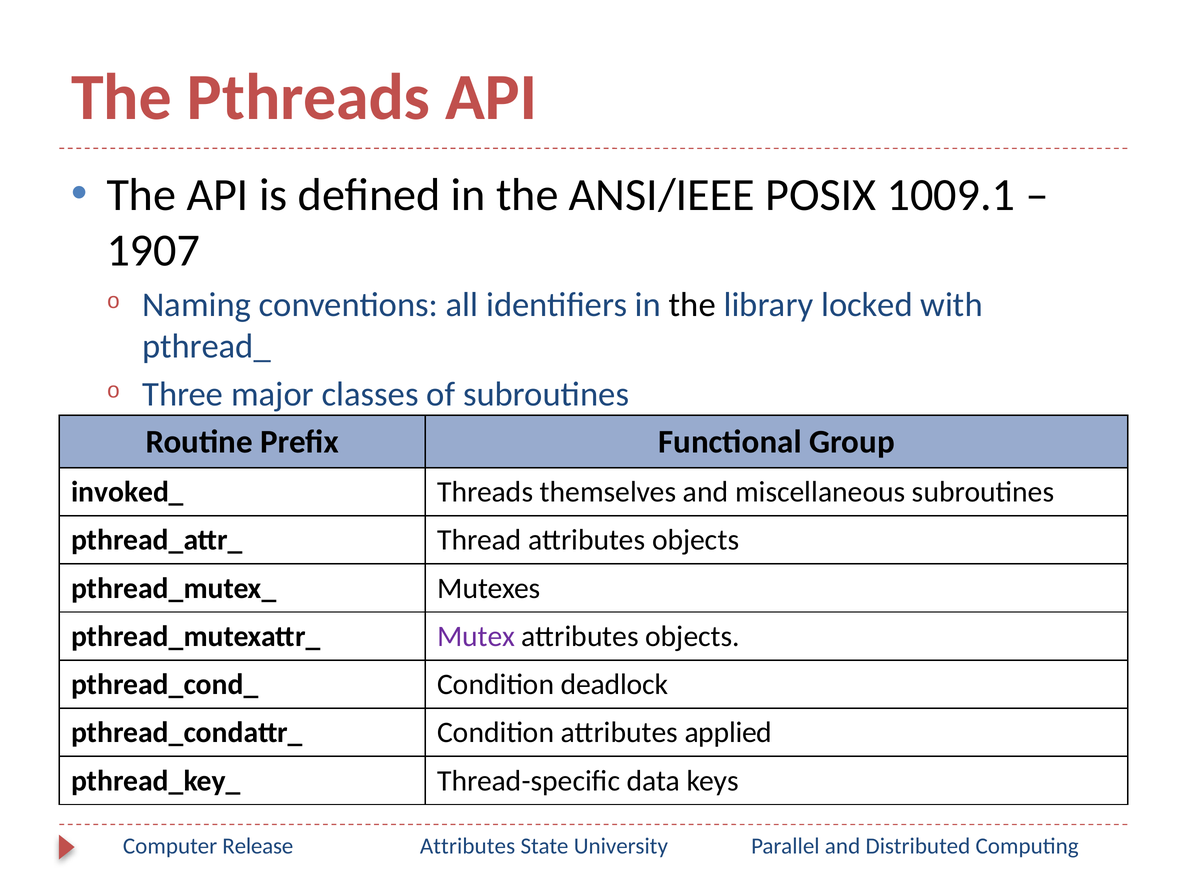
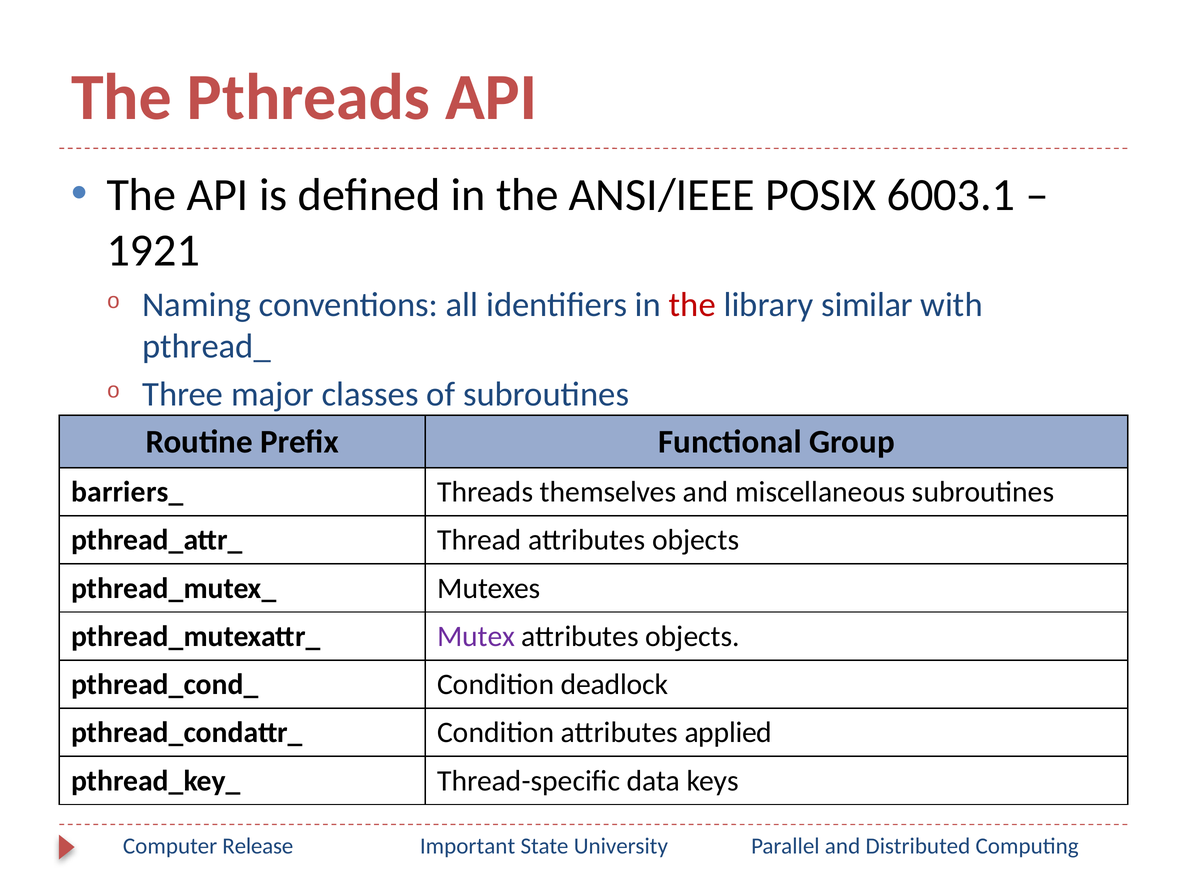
1009.1: 1009.1 -> 6003.1 (951, 195)
1907: 1907 -> 1921 (153, 250)
the colour: black -> red (692, 305)
locked: locked -> similar (867, 305)
invoked_: invoked_ -> barriers_ (127, 492)
Attributes: Attributes -> Important (468, 846)
